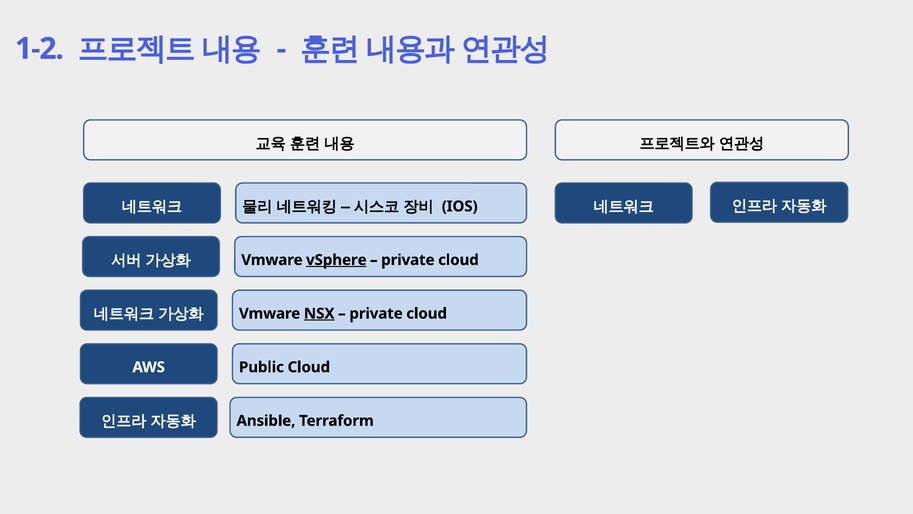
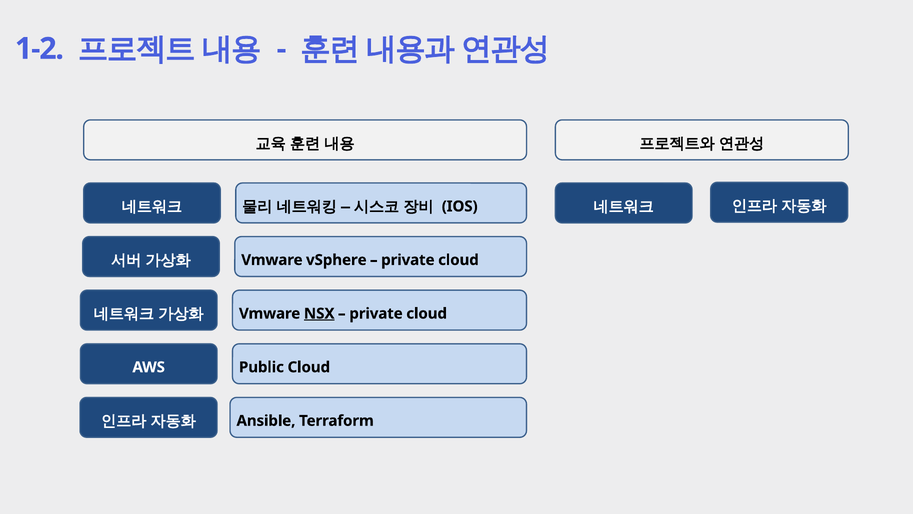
vSphere underline: present -> none (336, 260)
